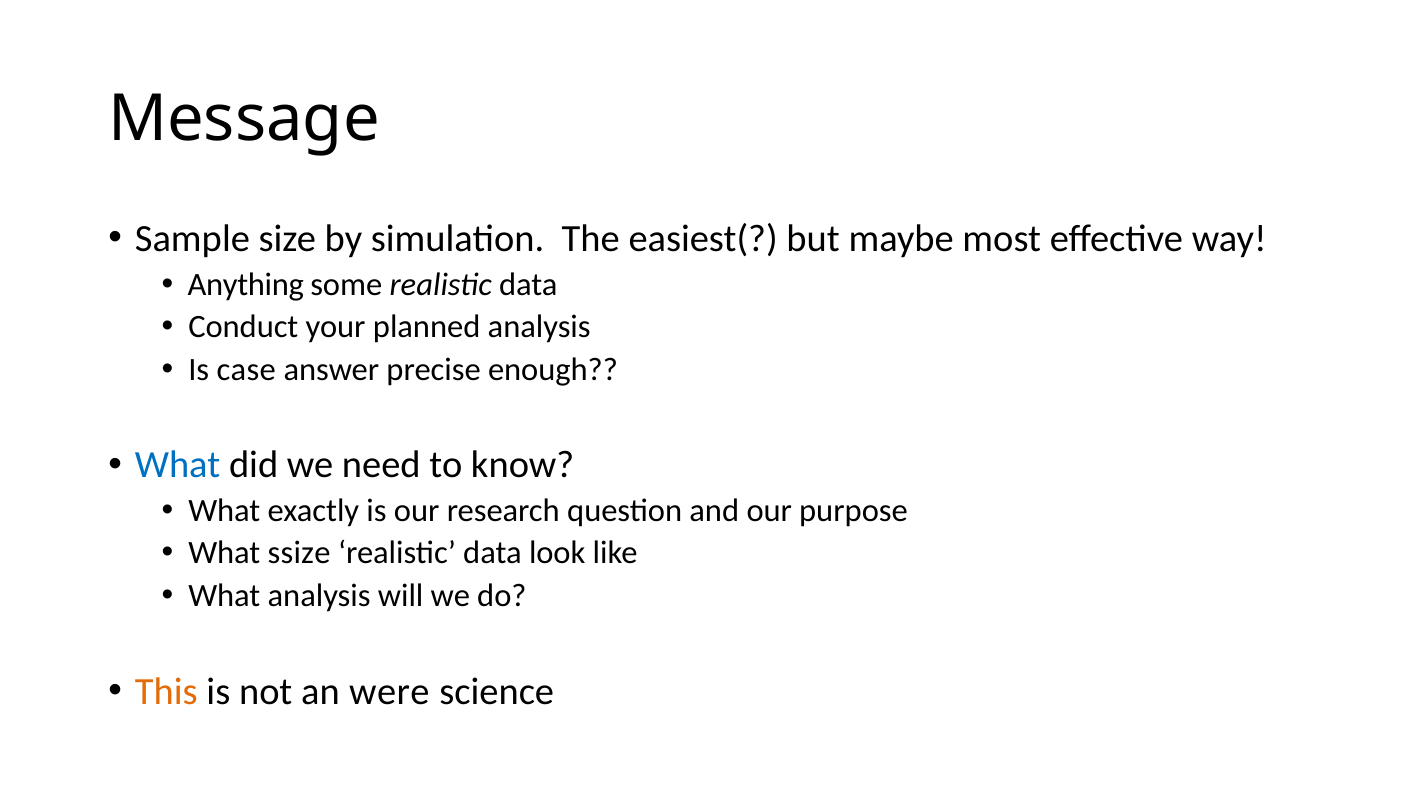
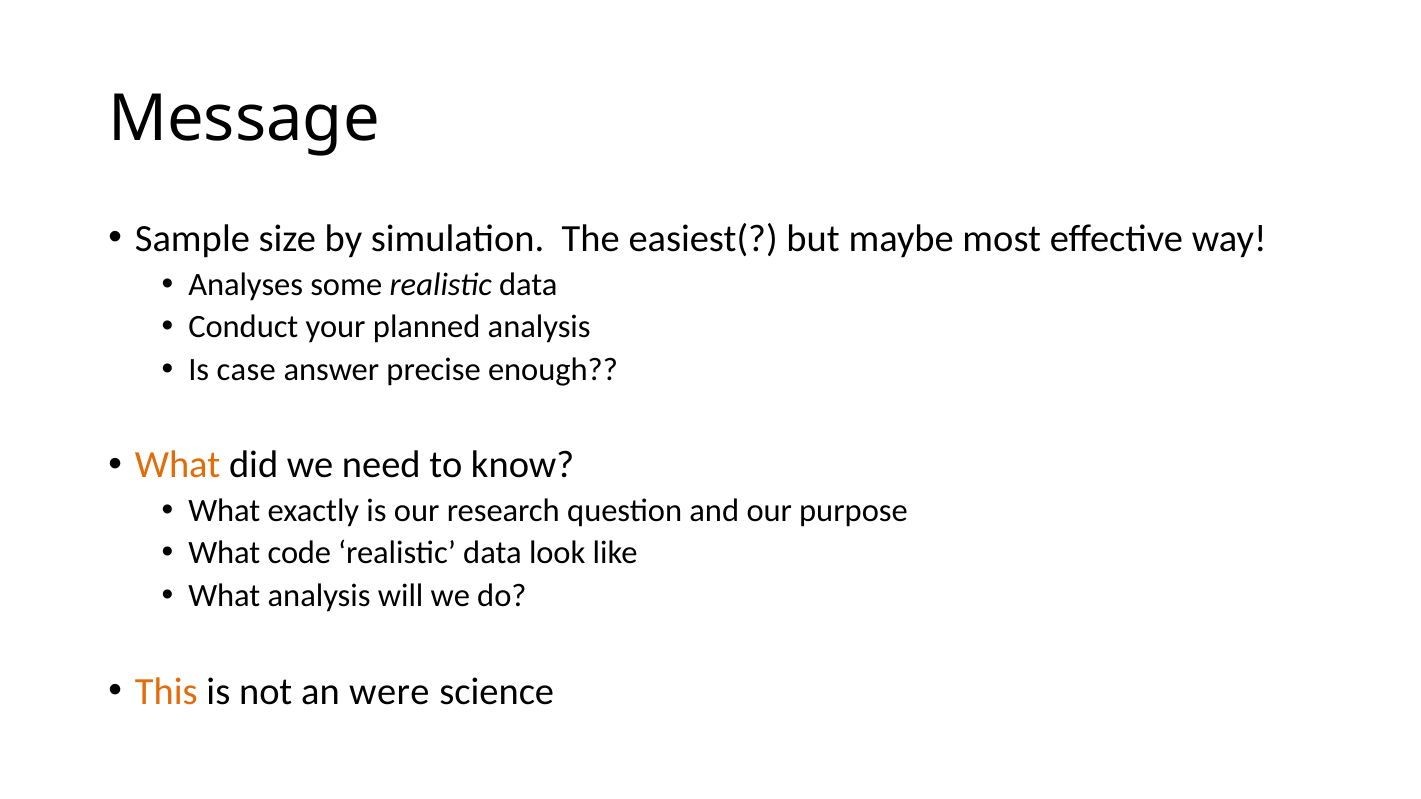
Anything: Anything -> Analyses (246, 284)
What colour: blue -> orange (178, 465)
ssize: ssize -> code (299, 553)
